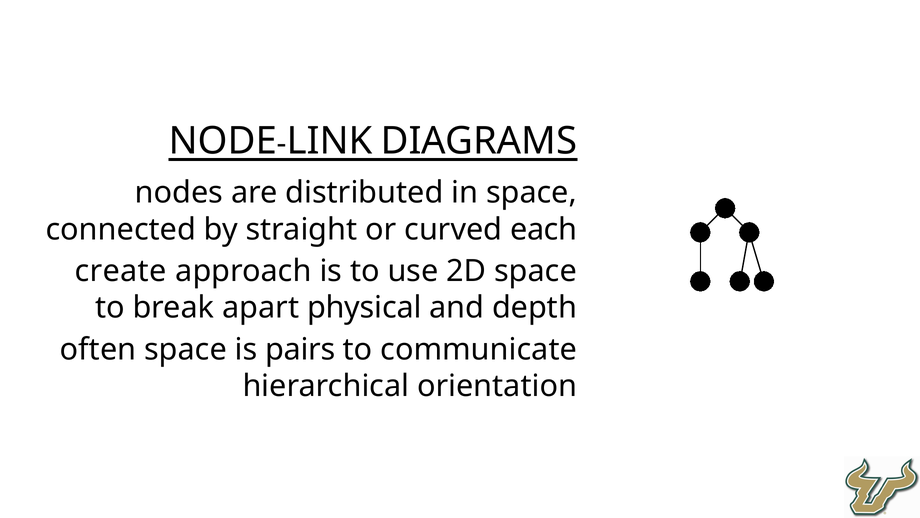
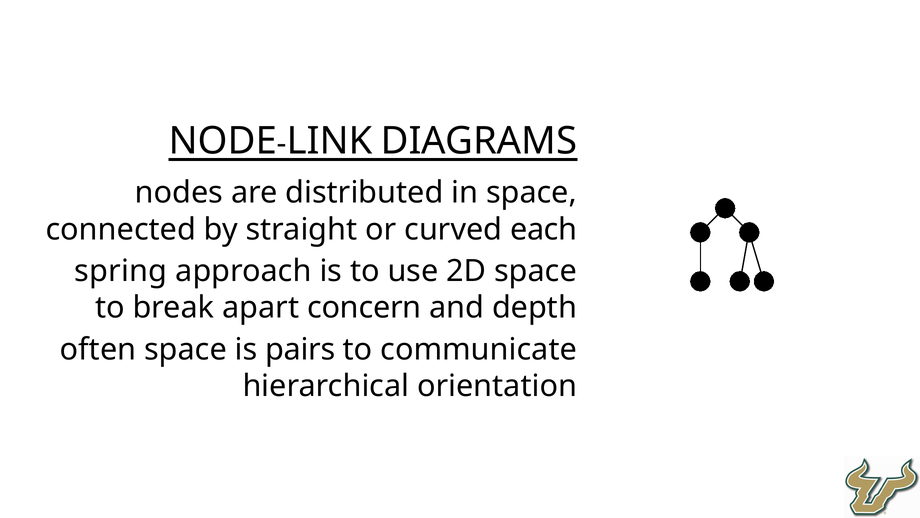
create: create -> spring (121, 271)
physical: physical -> concern (364, 308)
